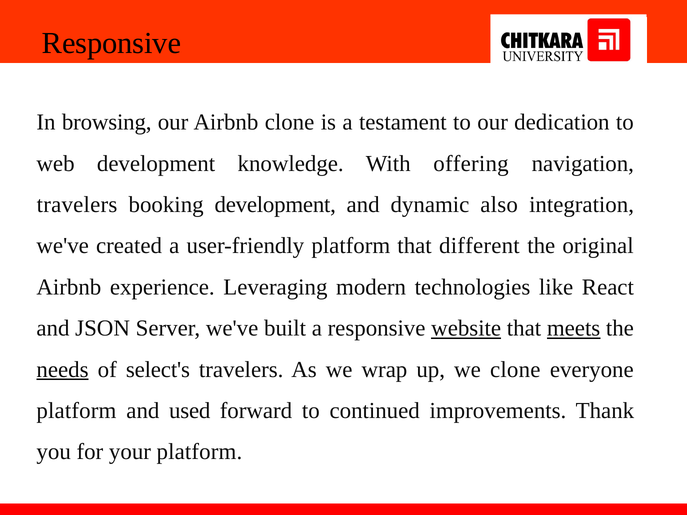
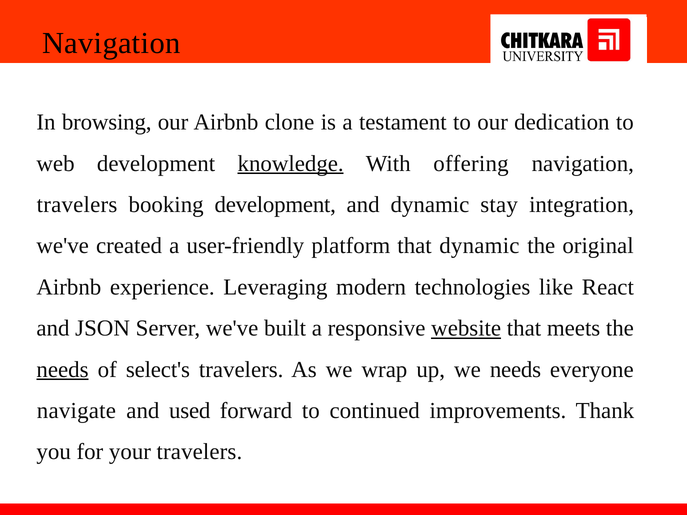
Responsive: Responsive -> Navigation (111, 43)
knowledge underline: none -> present (291, 164)
also: also -> stay (499, 205)
that different: different -> dynamic (479, 246)
meets underline: present -> none (574, 328)
we clone: clone -> needs (515, 370)
platform: platform -> navigate (76, 411)
your platform: platform -> travelers (199, 452)
